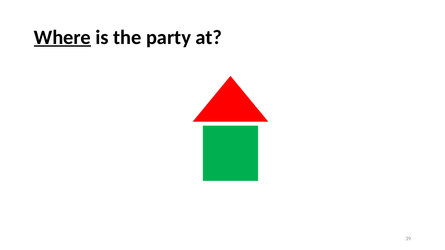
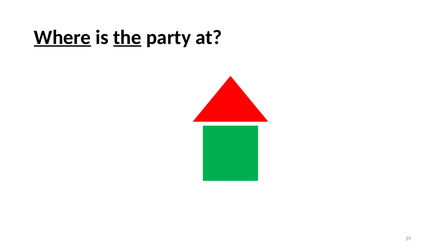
the underline: none -> present (127, 37)
